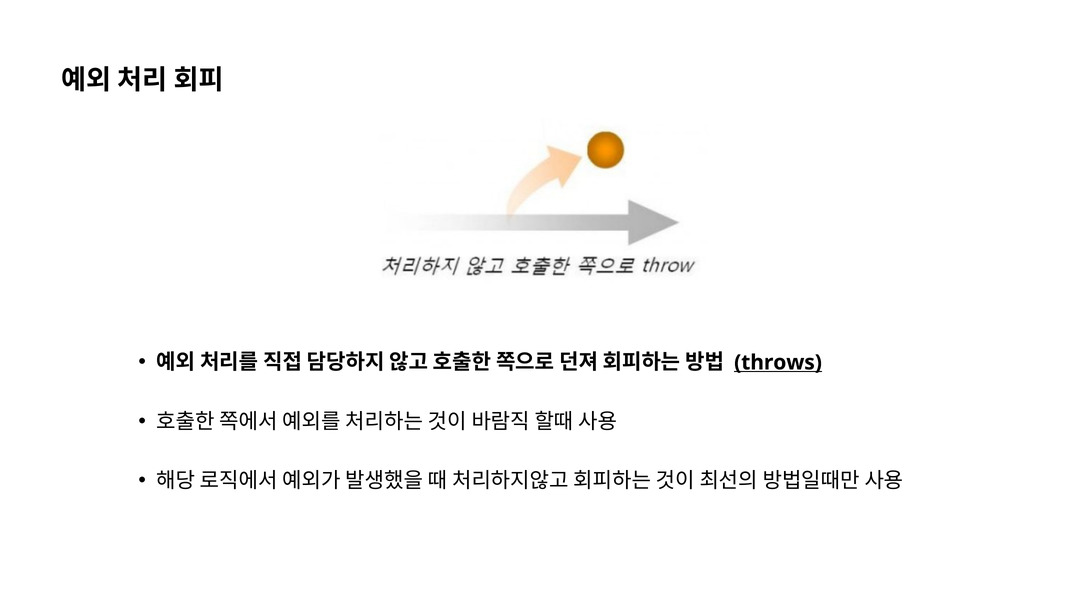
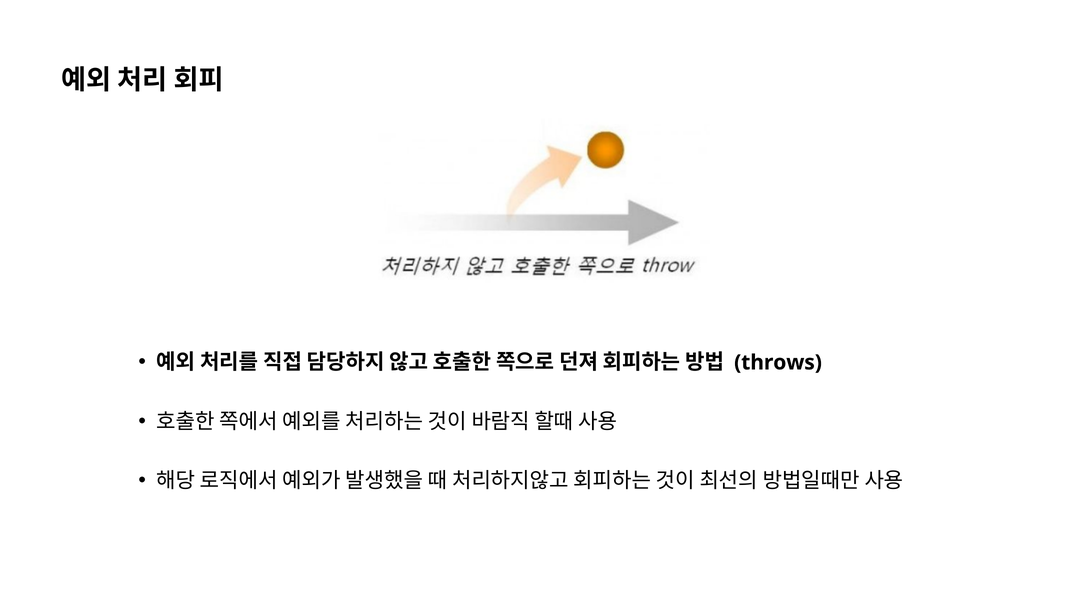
throws underline: present -> none (778, 362)
